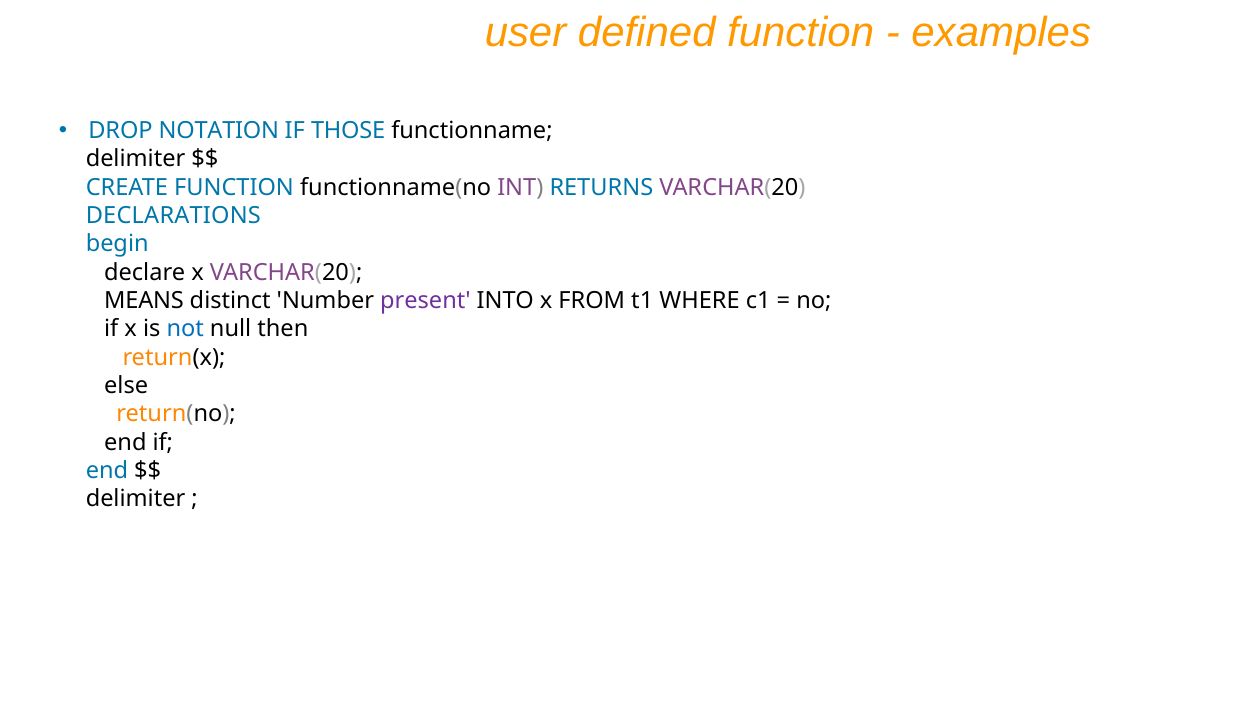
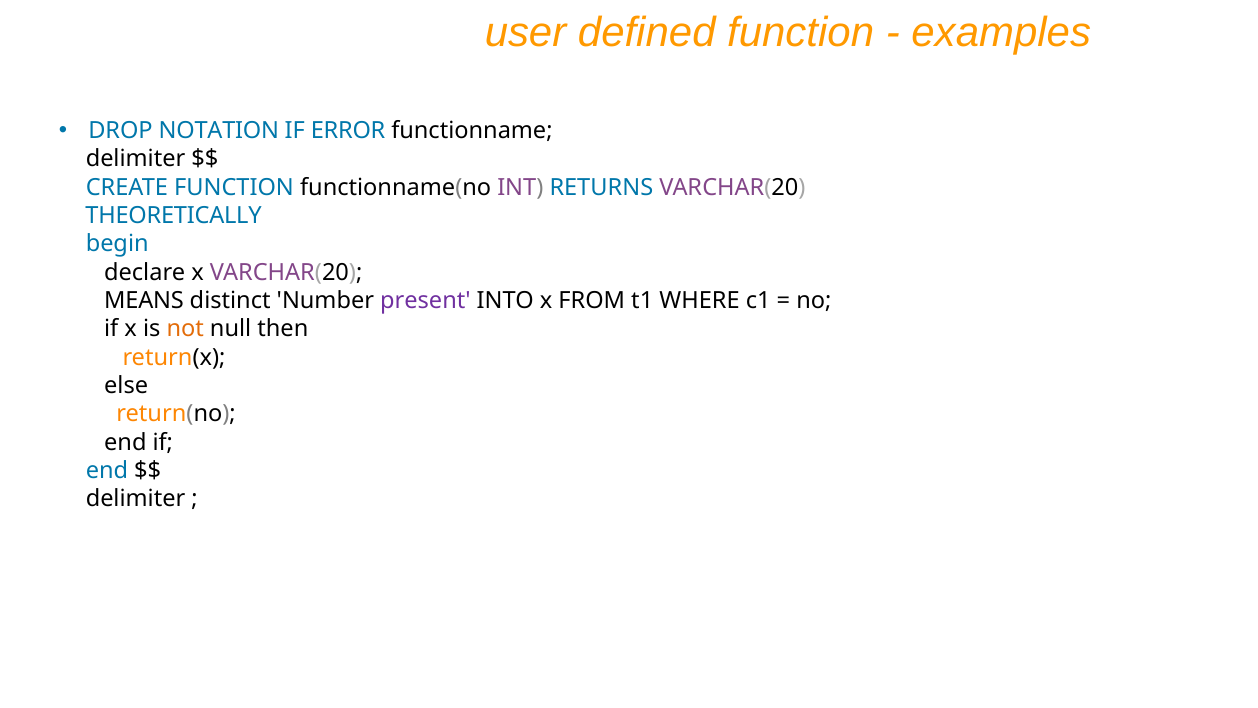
THOSE: THOSE -> ERROR (348, 131)
DECLARATIONS: DECLARATIONS -> THEORETICALLY (174, 216)
not colour: blue -> orange (185, 329)
